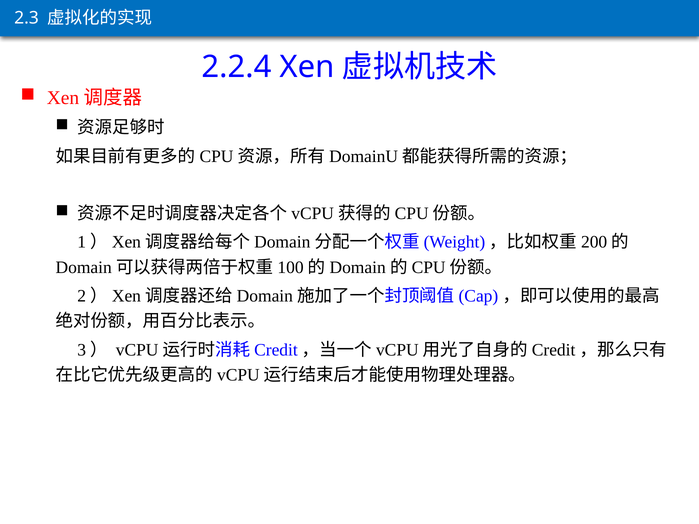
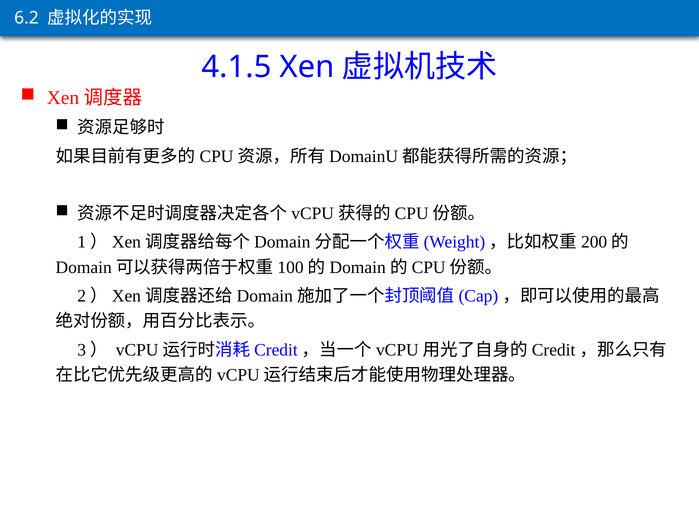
2.3: 2.3 -> 6.2 (27, 18)
2.2.4: 2.2.4 -> 4.1.5 (236, 67)
